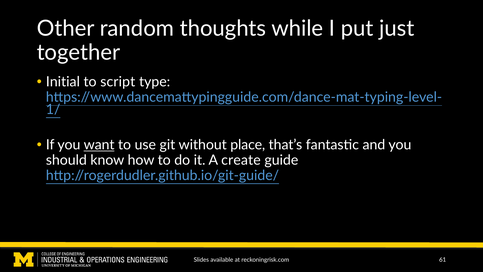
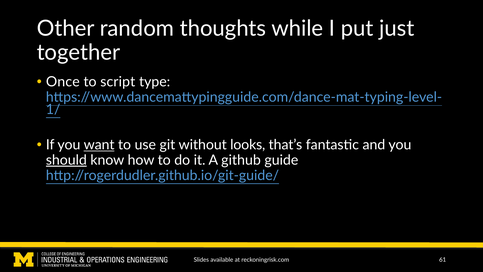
Initial: Initial -> Once (63, 82)
place: place -> looks (248, 145)
should underline: none -> present (66, 160)
create: create -> github (241, 160)
